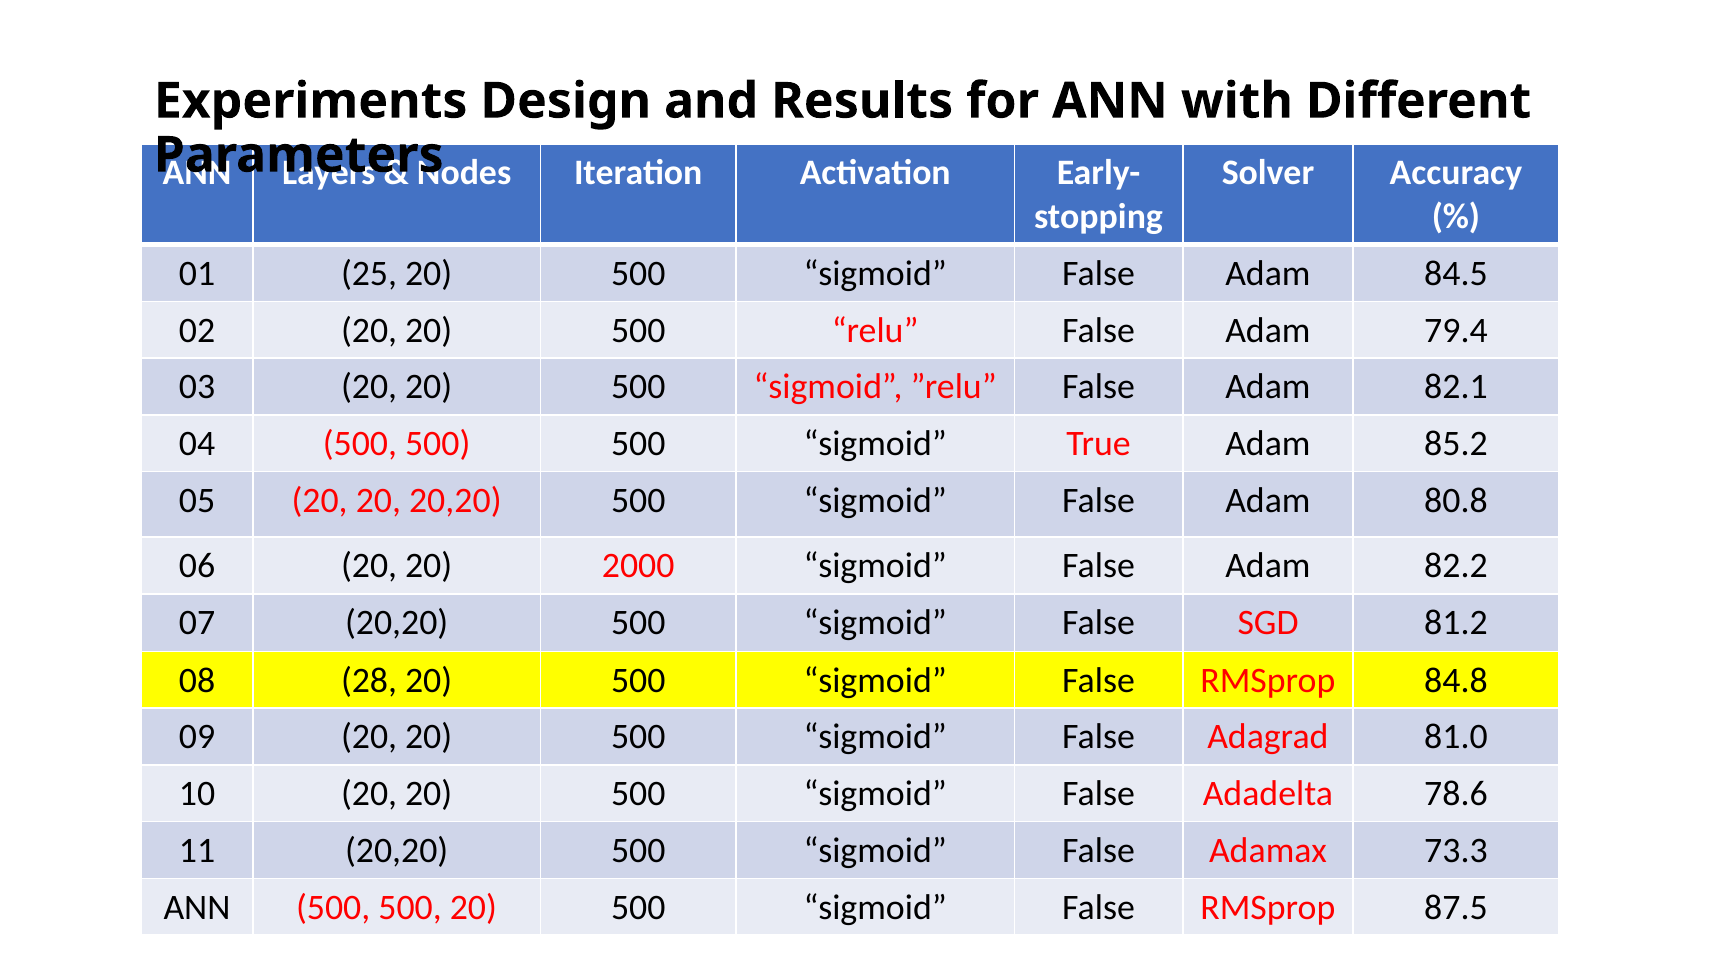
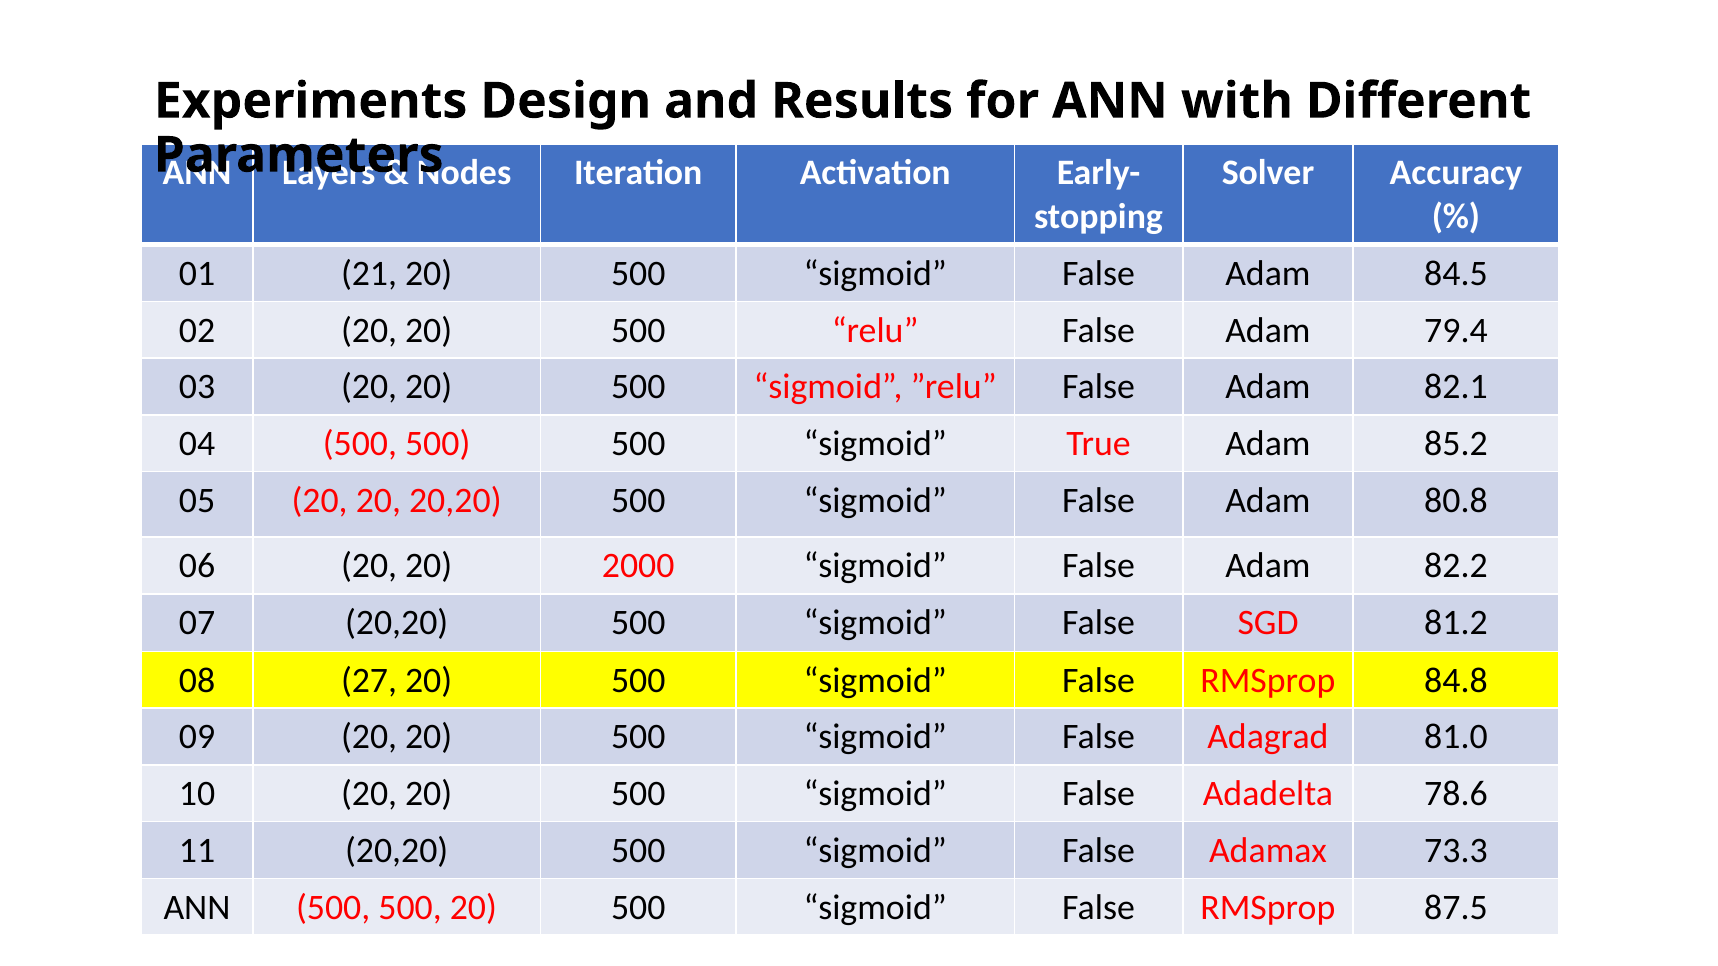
25: 25 -> 21 (369, 274)
28: 28 -> 27 (369, 681)
